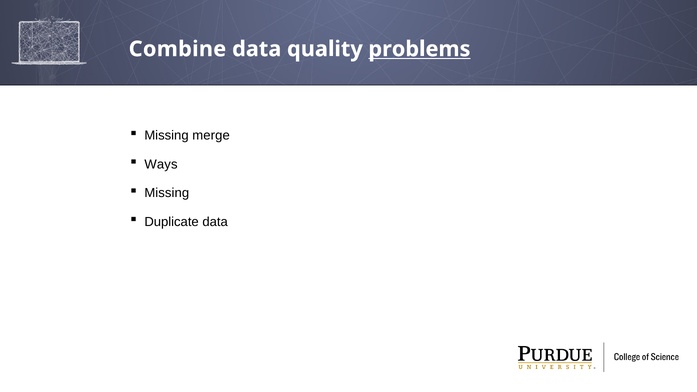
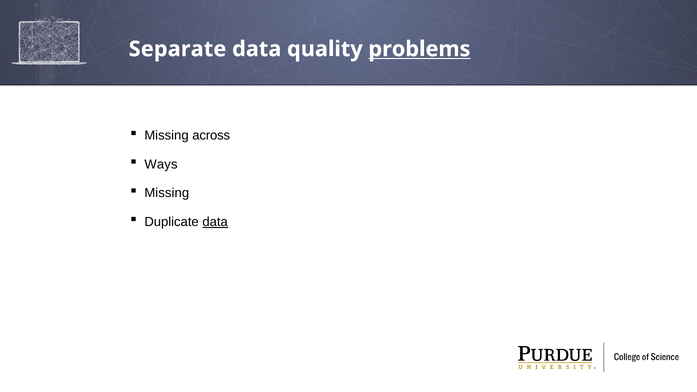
Combine: Combine -> Separate (177, 49)
merge: merge -> across (211, 136)
data underline: none -> present (215, 222)
